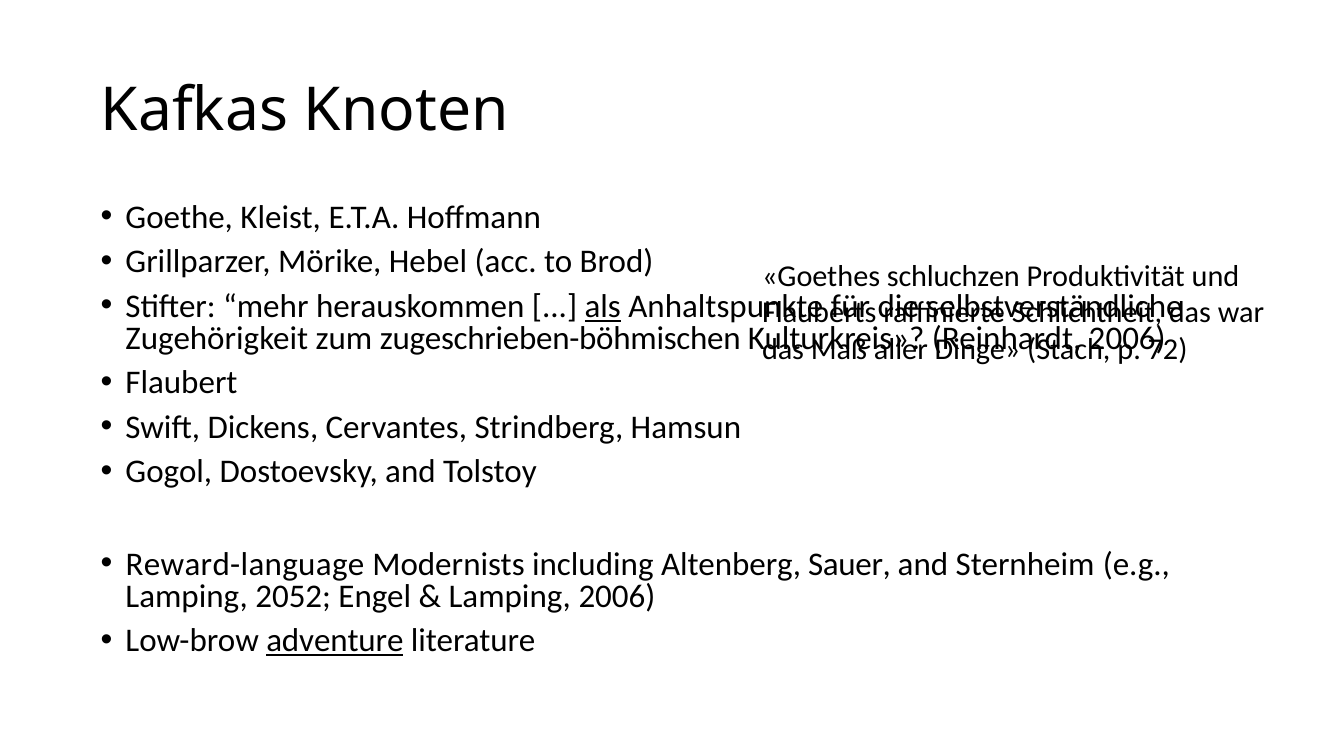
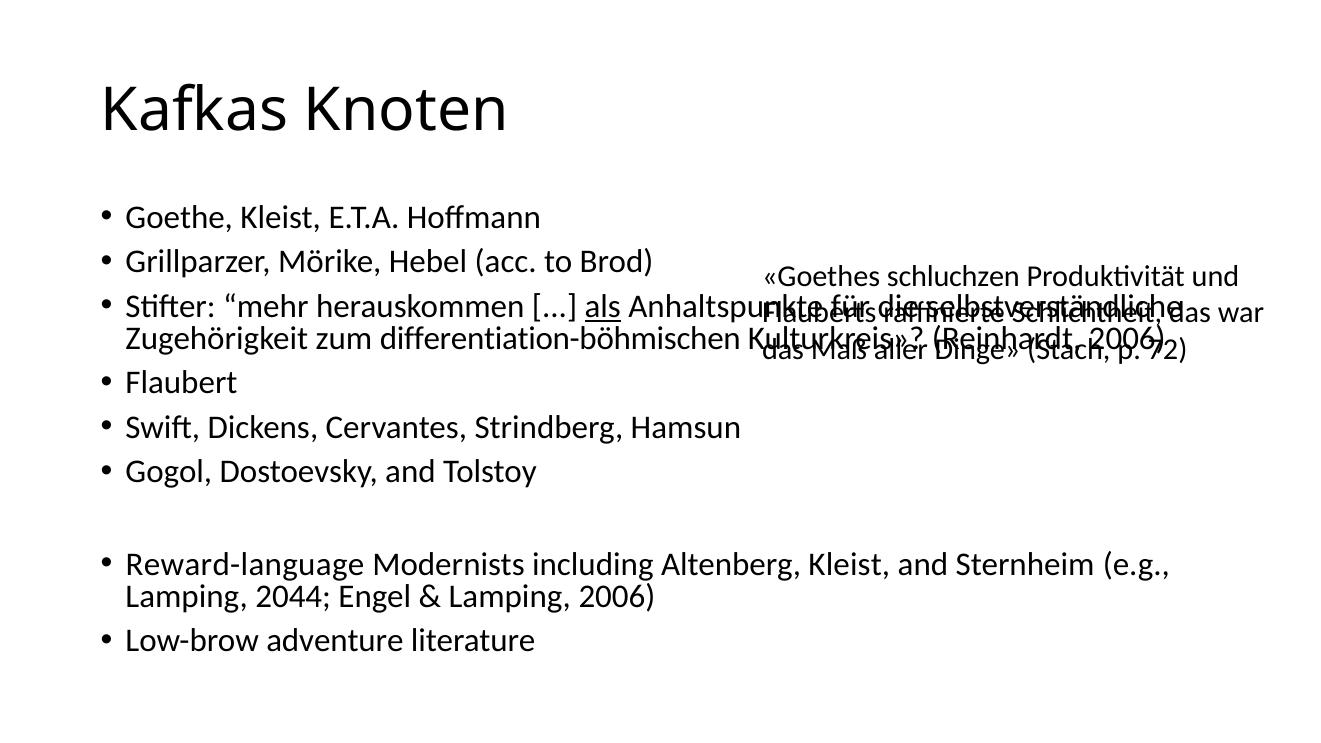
zugeschrieben-böhmischen: zugeschrieben-böhmischen -> differentiation-böhmischen (560, 339)
Altenberg Sauer: Sauer -> Kleist (849, 564)
2052: 2052 -> 2044 (293, 597)
adventure underline: present -> none (335, 641)
